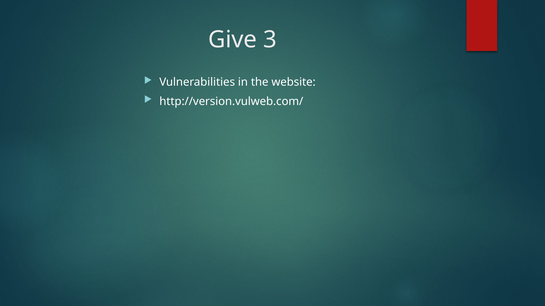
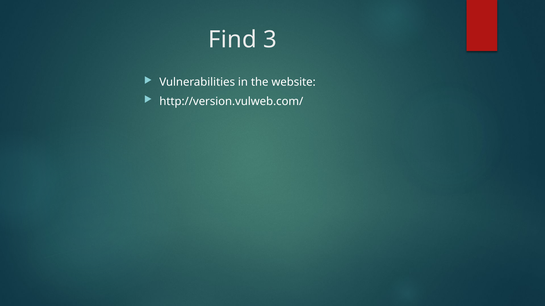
Give: Give -> Find (232, 40)
